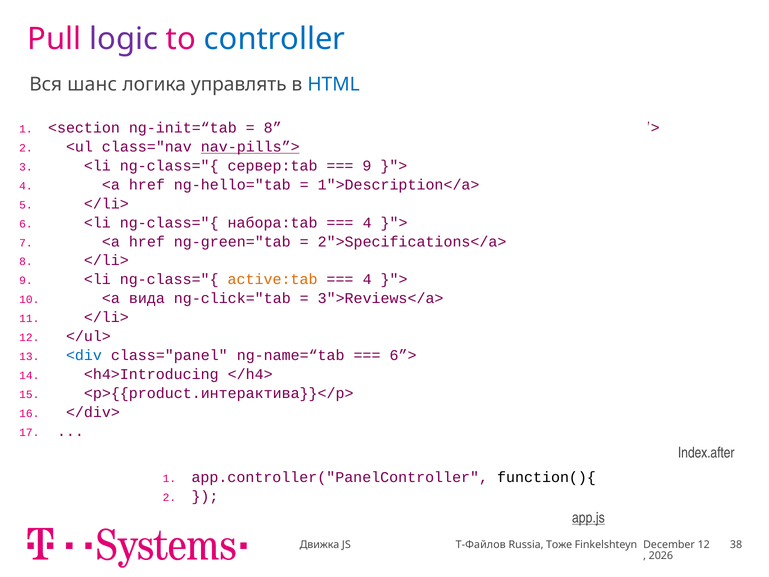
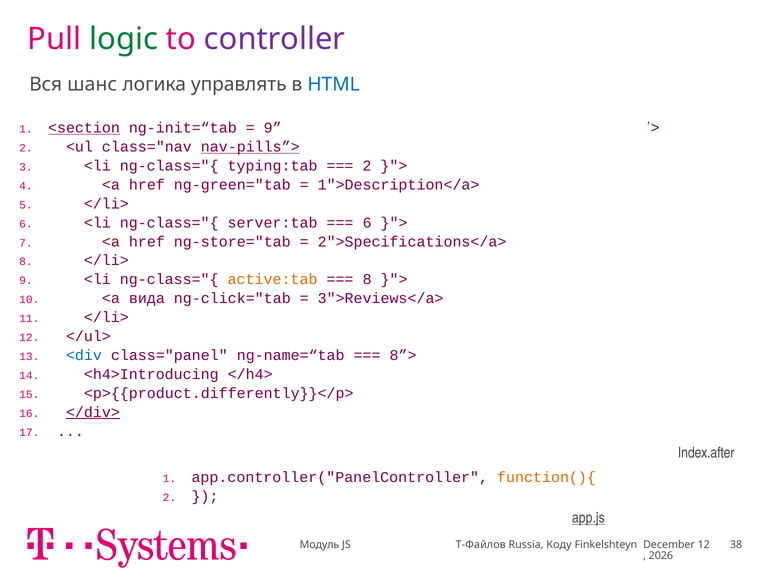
logic colour: purple -> green (124, 39)
controller colour: blue -> purple (275, 39)
<section underline: none -> present (84, 128)
8: 8 -> 9 (273, 128)
сервер:tab: сервер:tab -> typing:tab (273, 166)
9: 9 -> 2 (367, 166)
ng-hello="tab: ng-hello="tab -> ng-green="tab (232, 185)
набора:tab: набора:tab -> server:tab (273, 223)
4: 4 -> 6 (367, 223)
ng-green="tab: ng-green="tab -> ng-store="tab (232, 241)
4: 4 -> 8 (367, 279)
6”>: 6”> -> 8”> (403, 355)
<p>{{product.интерактива}}</p>: <p>{{product.интерактива}}</p> -> <p>{{product.differently}}</p> (219, 393)
</div> underline: none -> present (93, 412)
function(){ colour: black -> orange (547, 477)
Движка: Движка -> Модуль (319, 545)
Тоже: Тоже -> Коду (559, 545)
